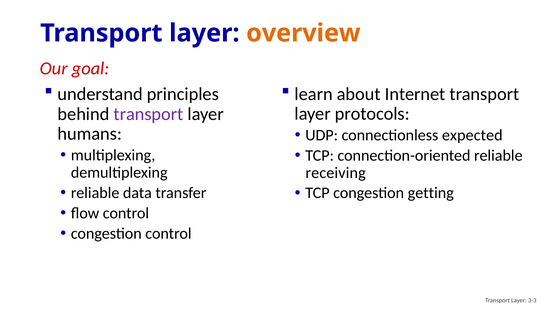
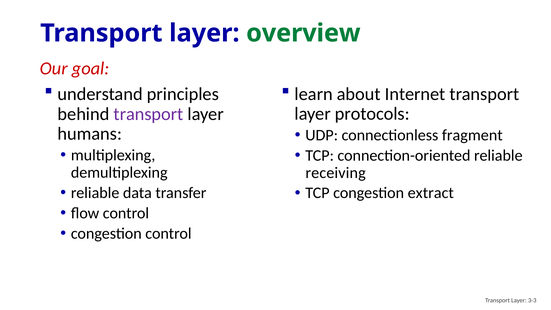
overview colour: orange -> green (303, 33)
expected: expected -> fragment (472, 135)
getting: getting -> extract (431, 193)
